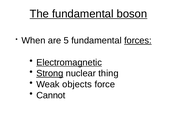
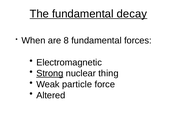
boson: boson -> decay (132, 14)
5: 5 -> 8 (66, 41)
forces underline: present -> none (138, 41)
Electromagnetic underline: present -> none (69, 63)
objects: objects -> particle (77, 84)
Cannot: Cannot -> Altered (51, 95)
